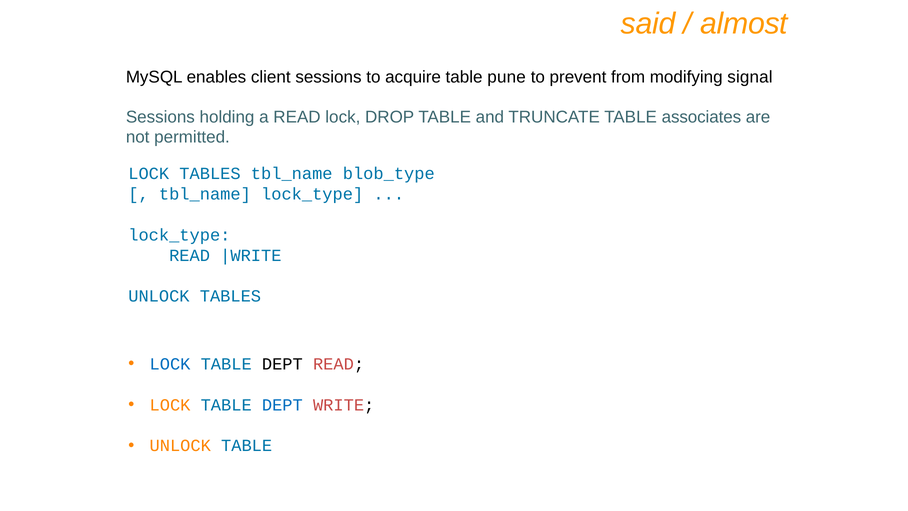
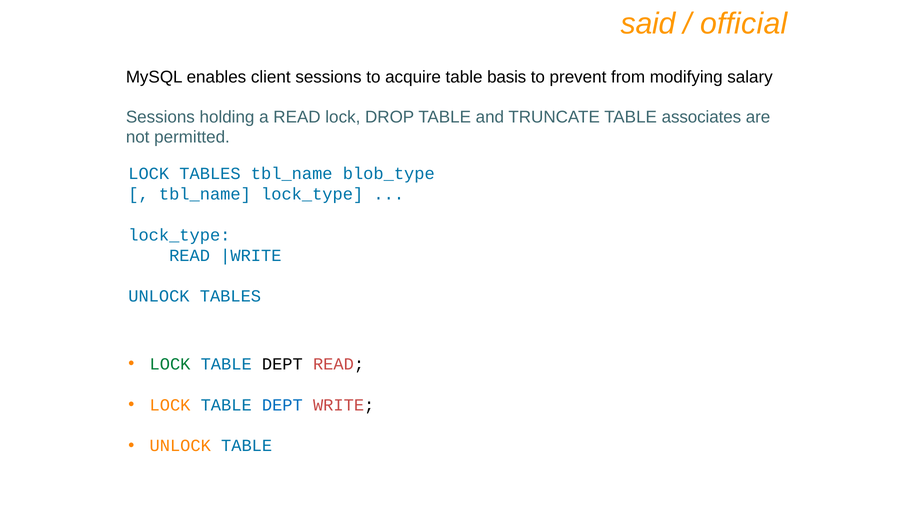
almost: almost -> official (744, 24)
pune: pune -> basis (507, 77)
signal: signal -> salary (750, 77)
LOCK colour: blue -> green (170, 364)
